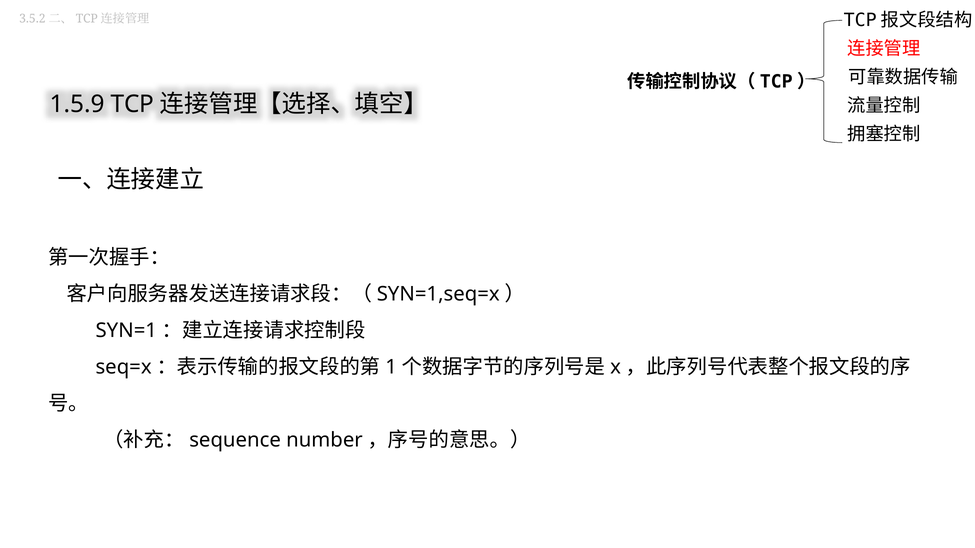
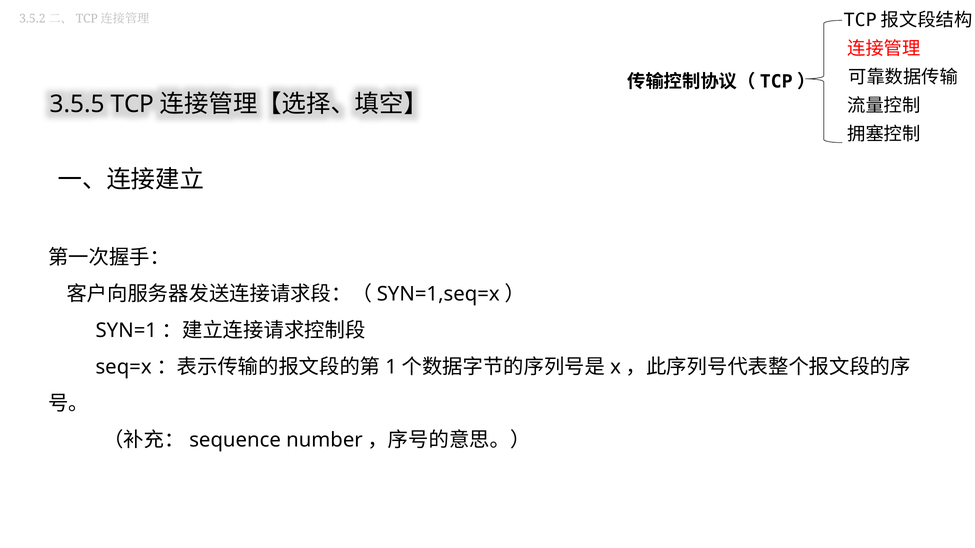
1.5.9: 1.5.9 -> 3.5.5 (77, 104)
